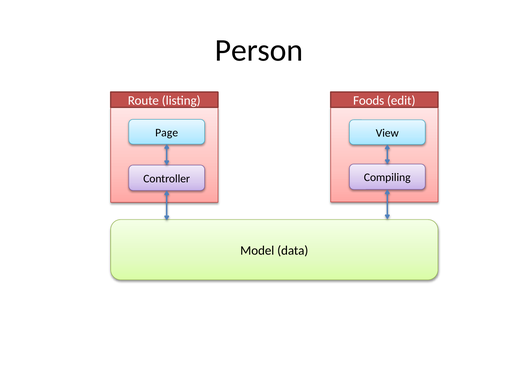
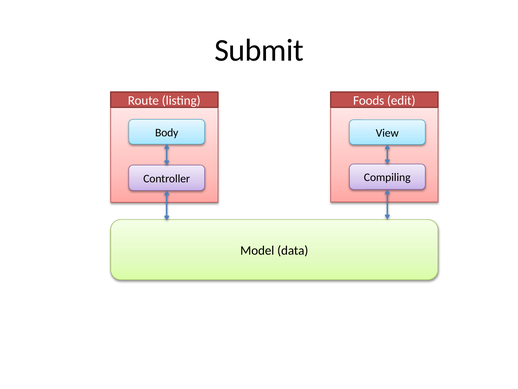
Person: Person -> Submit (259, 50)
Page: Page -> Body (167, 132)
